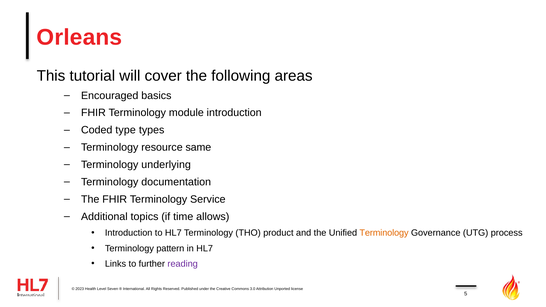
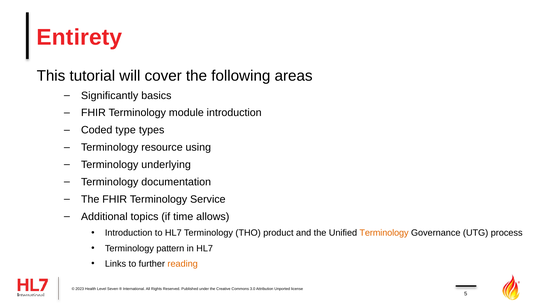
Orleans: Orleans -> Entirety (79, 37)
Encouraged: Encouraged -> Significantly (110, 96)
same: same -> using (198, 147)
reading colour: purple -> orange (183, 264)
